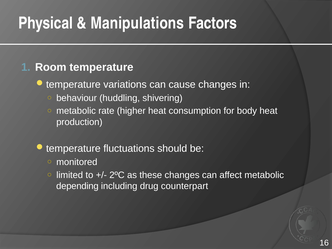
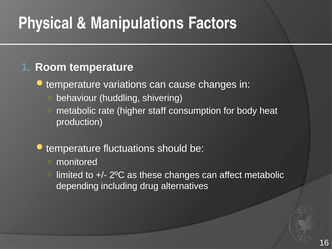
higher heat: heat -> staff (157, 111)
counterpart: counterpart -> alternatives (185, 186)
